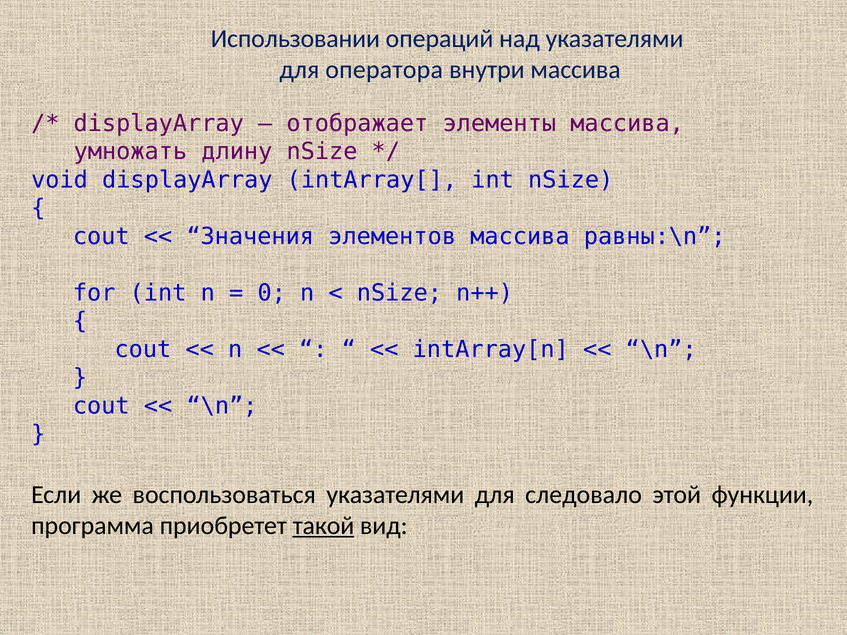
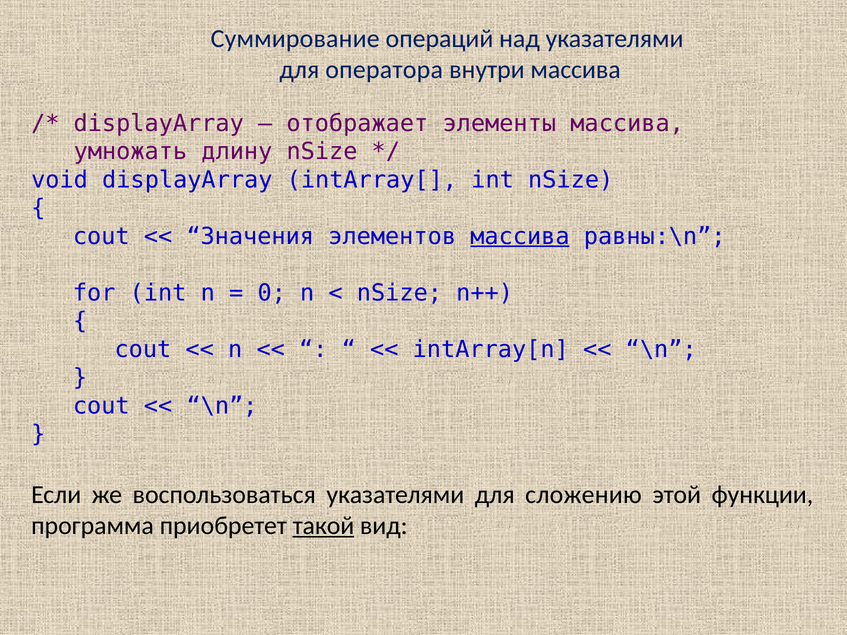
Использовании: Использовании -> Суммирование (295, 39)
массива underline: none -> present (520, 236)
следовало: следовало -> сложению (583, 495)
